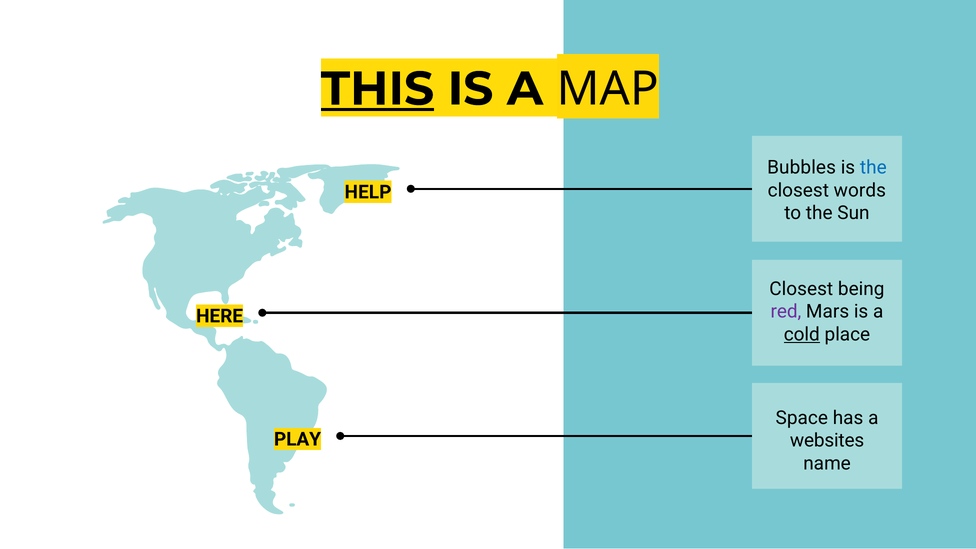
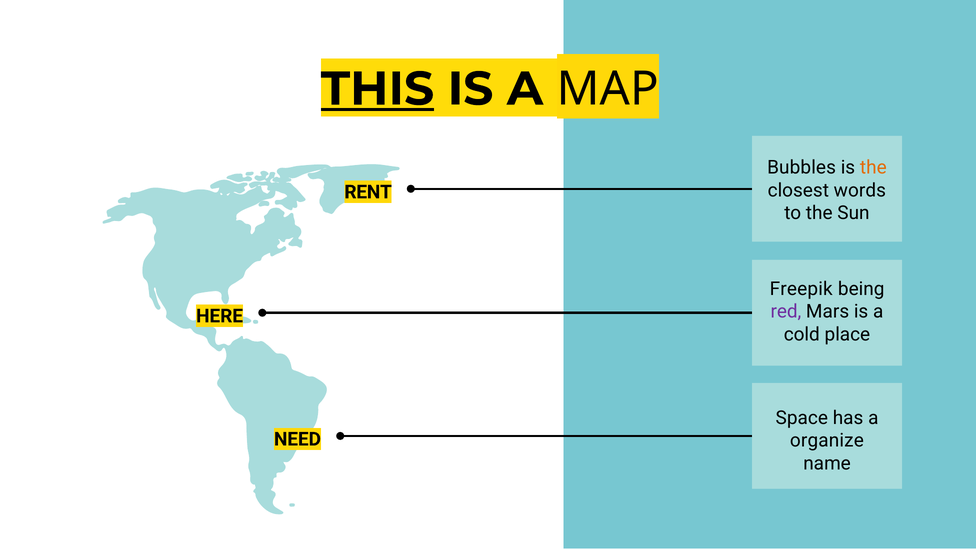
the colour: blue -> orange (873, 168)
HELP: HELP -> RENT (368, 192)
Closest: Closest -> Freepik (801, 289)
cold underline: present -> none (802, 334)
PLAY: PLAY -> NEED (297, 439)
websites: websites -> organize (827, 441)
